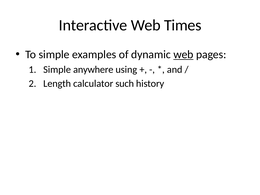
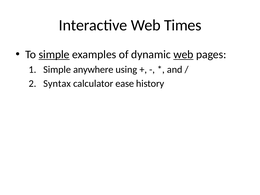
simple underline: none -> present (54, 55)
Length: Length -> Syntax (57, 84)
such: such -> ease (125, 84)
